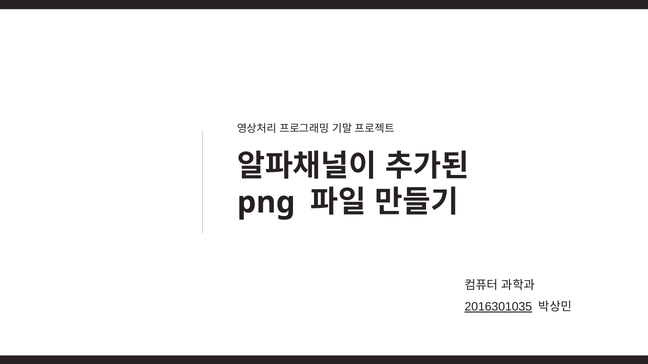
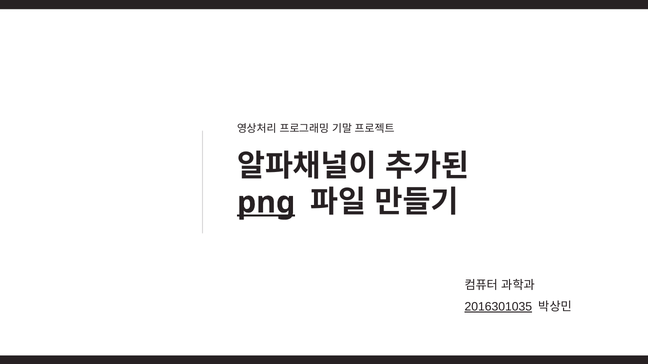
png underline: none -> present (266, 203)
